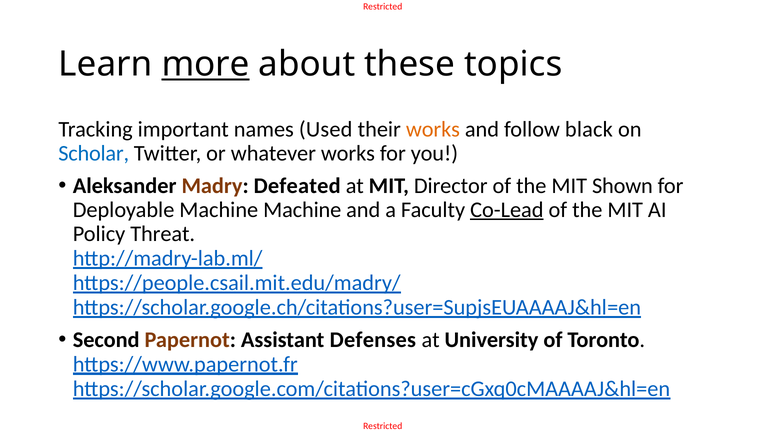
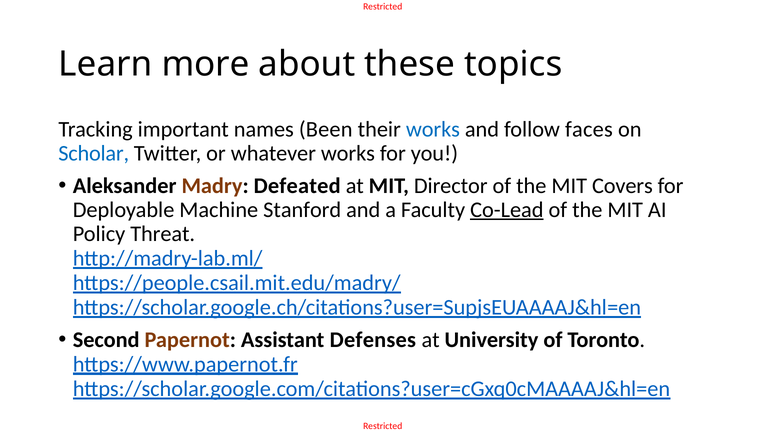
more underline: present -> none (205, 64)
Used: Used -> Been (326, 129)
works colour: orange -> blue (433, 129)
black: black -> faces (589, 129)
Shown: Shown -> Covers (622, 186)
Machine Machine: Machine -> Stanford (302, 210)
